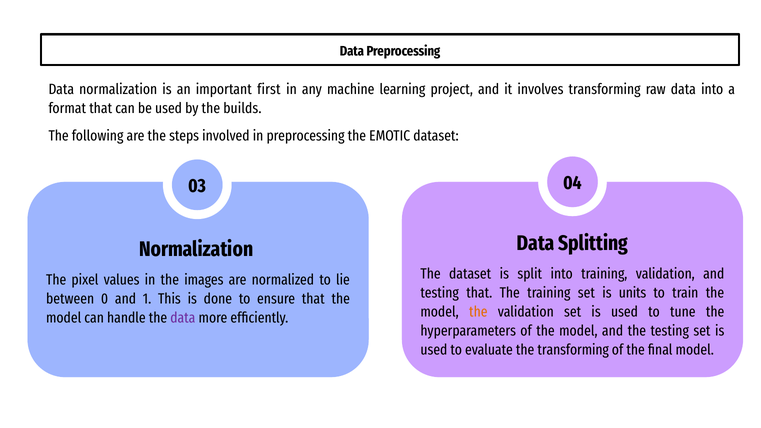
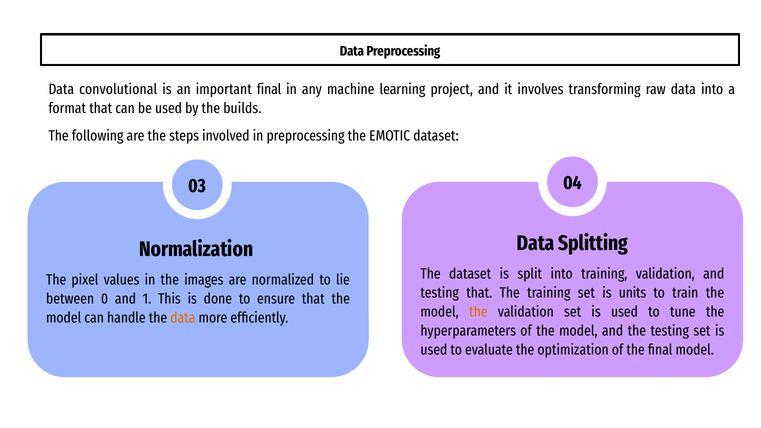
Data normalization: normalization -> convolutional (118, 90)
important first: first -> final (269, 90)
data colour: purple -> orange (183, 318)
the transforming: transforming -> optimization (573, 350)
